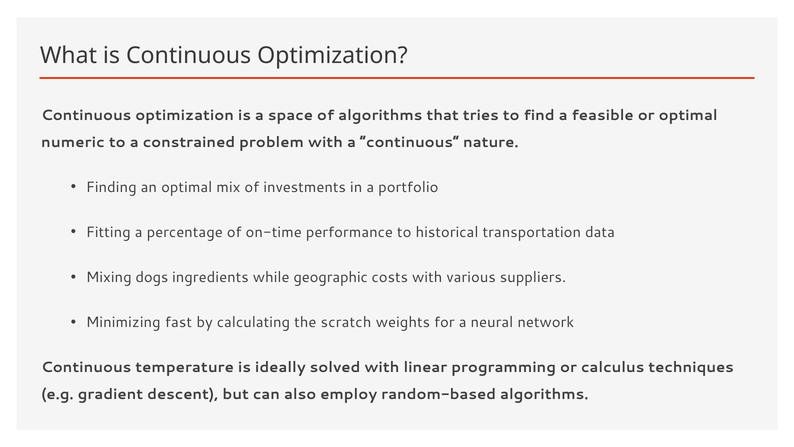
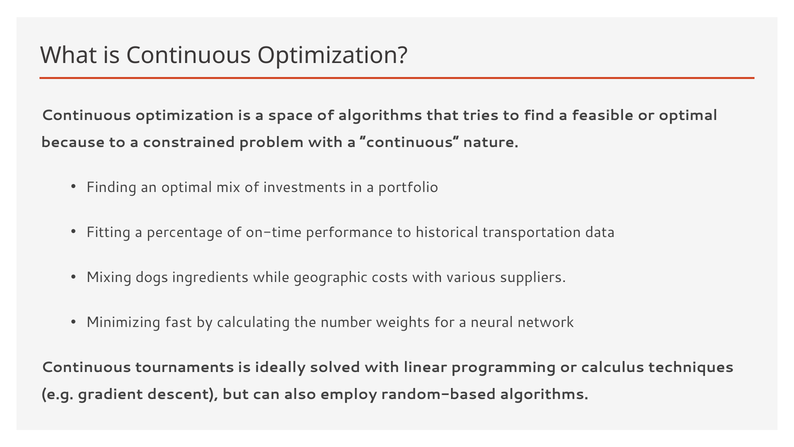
numeric: numeric -> because (73, 142)
scratch: scratch -> number (346, 322)
temperature: temperature -> tournaments (185, 367)
